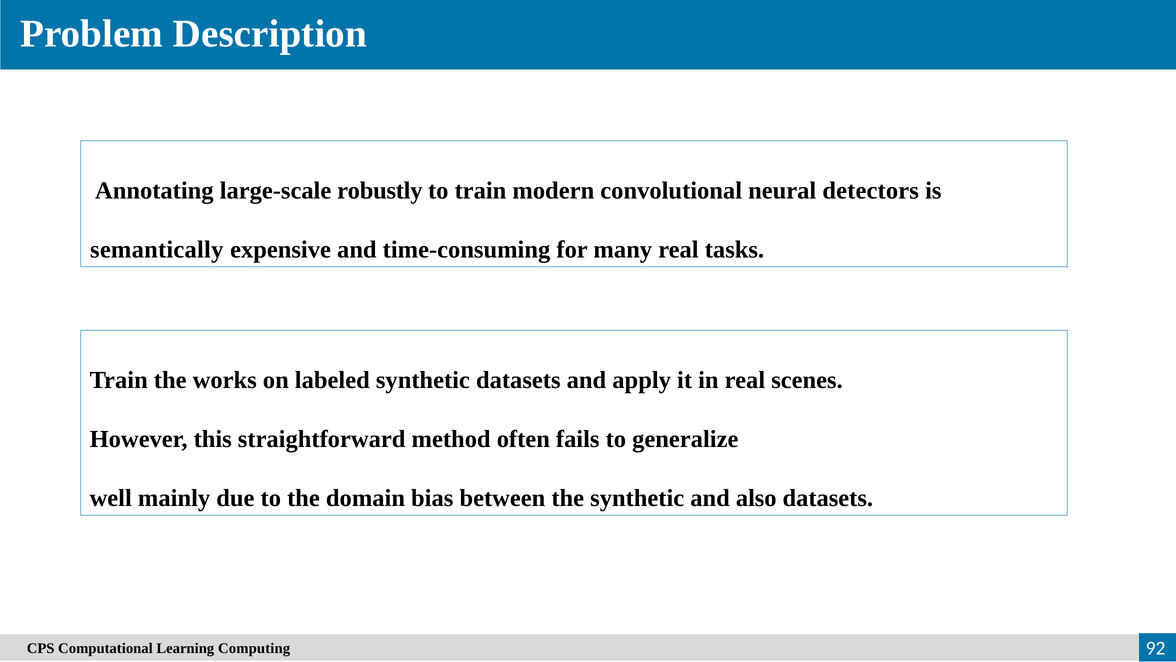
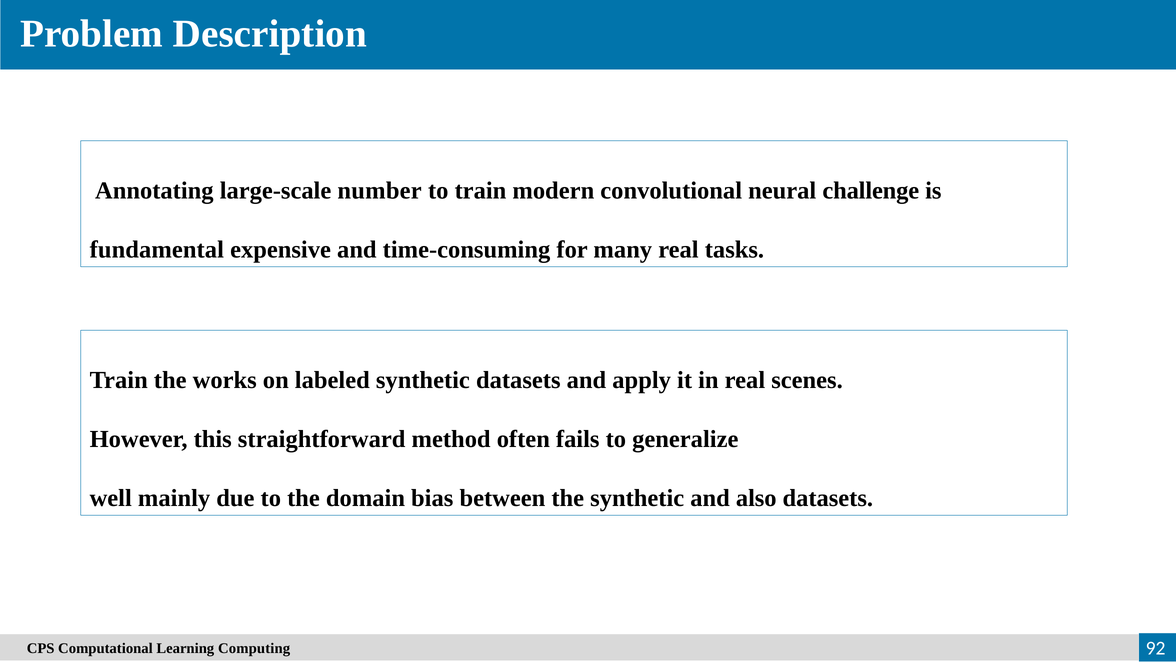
robustly: robustly -> number (380, 191)
detectors: detectors -> challenge (871, 191)
semantically: semantically -> fundamental (157, 249)
